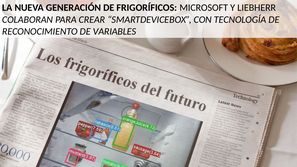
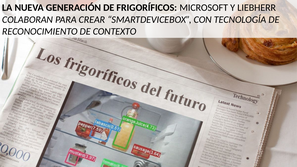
VARIABLES: VARIABLES -> CONTEXTO (115, 31)
